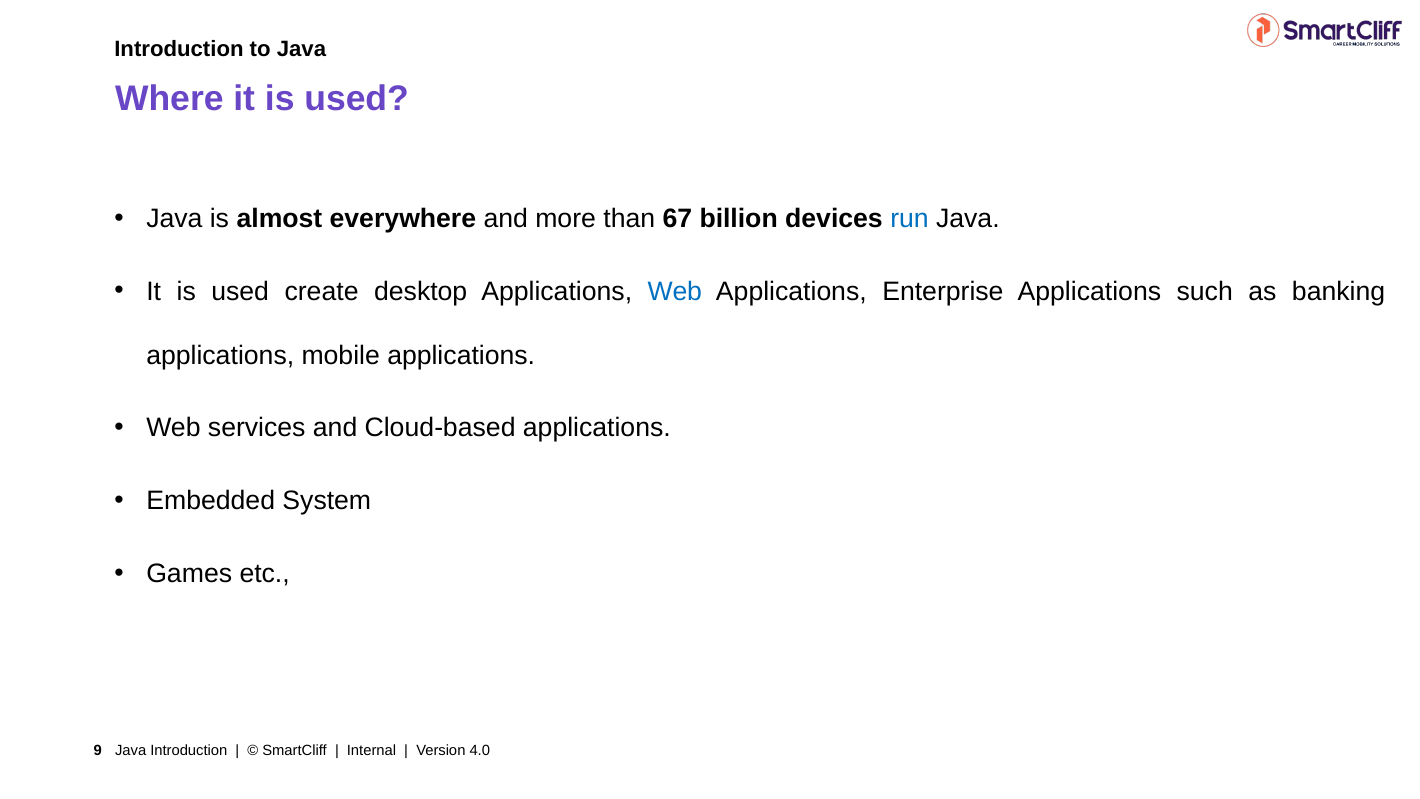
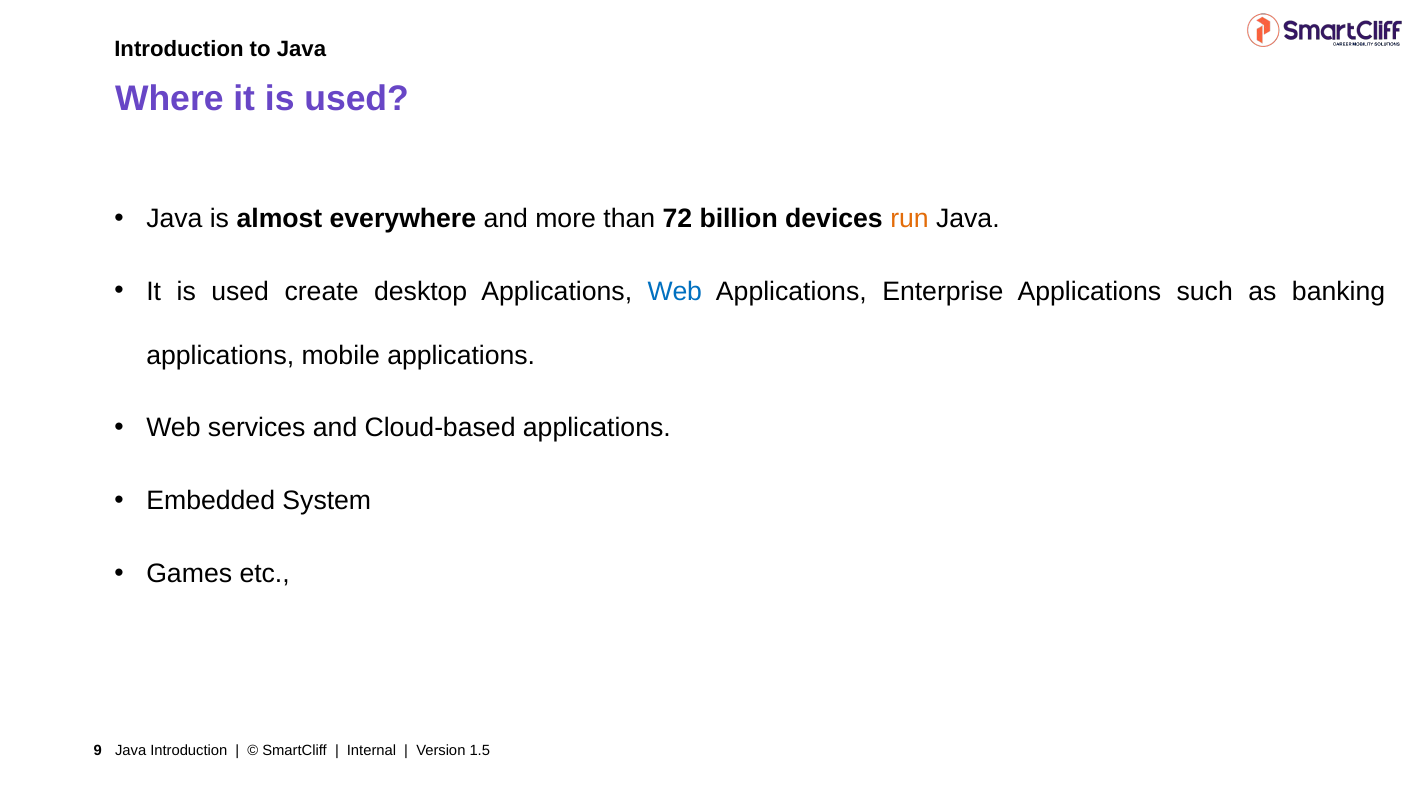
67: 67 -> 72 (677, 219)
run colour: blue -> orange (910, 219)
4.0: 4.0 -> 1.5 (480, 750)
